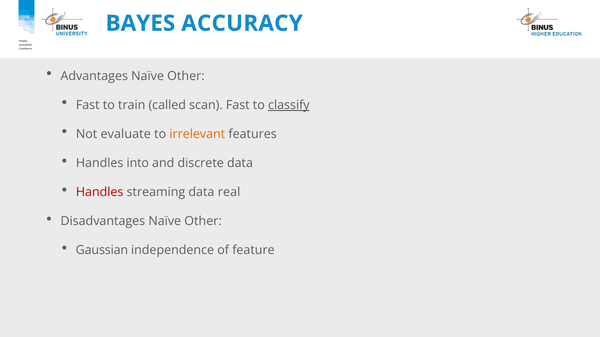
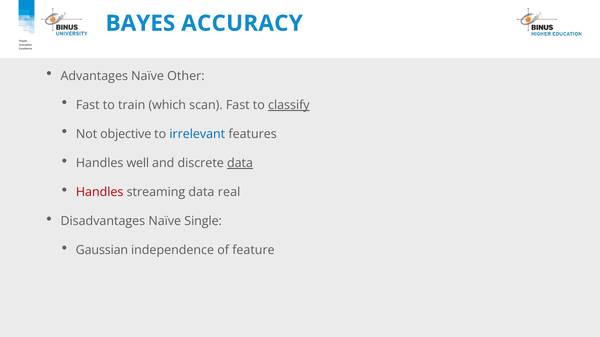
called: called -> which (167, 105)
evaluate: evaluate -> objective (126, 134)
irrelevant colour: orange -> blue (197, 134)
into: into -> well (138, 163)
data underline: none -> present (240, 163)
Disadvantages Naïve Other: Other -> Single (203, 222)
